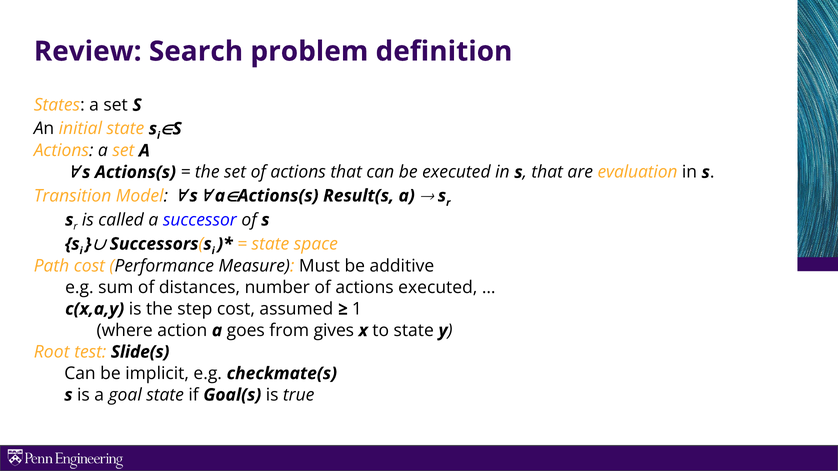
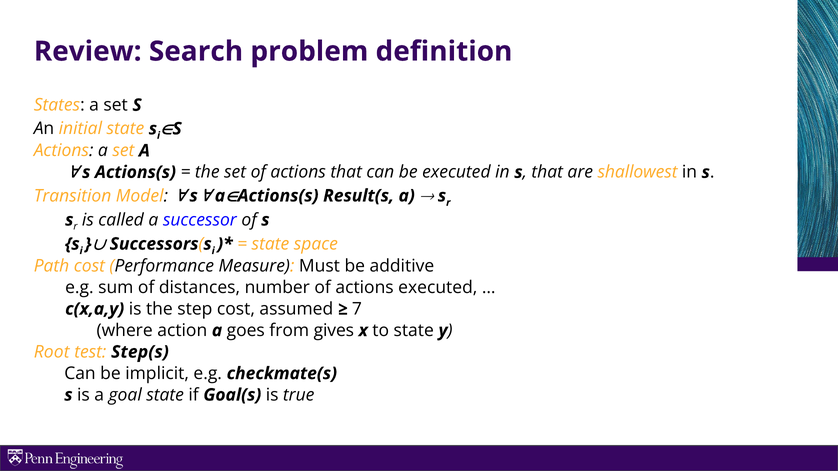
evaluation: evaluation -> shallowest (638, 172)
1: 1 -> 7 (357, 309)
Slide(s: Slide(s -> Step(s (140, 352)
